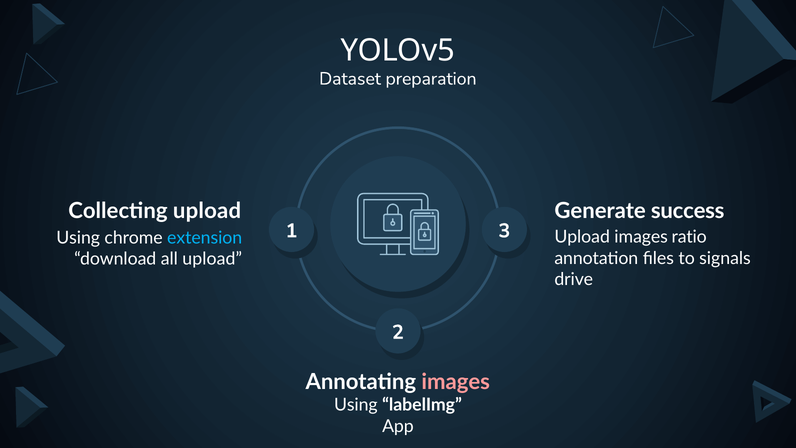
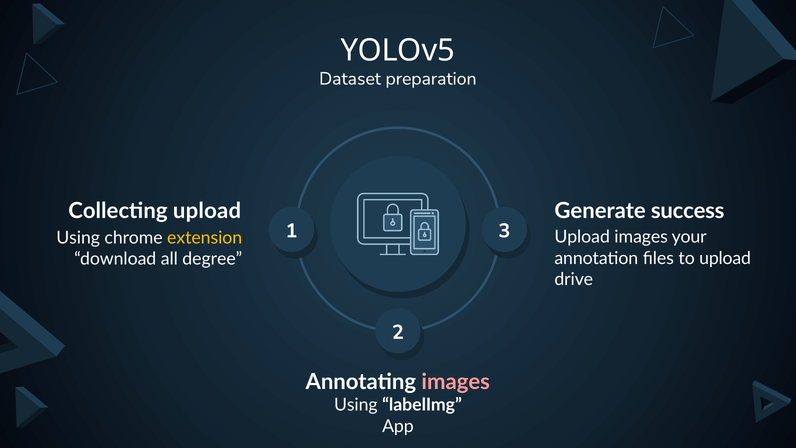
ratio: ratio -> your (689, 237)
extension colour: light blue -> yellow (205, 238)
to signals: signals -> upload (725, 258)
all upload: upload -> degree (212, 259)
